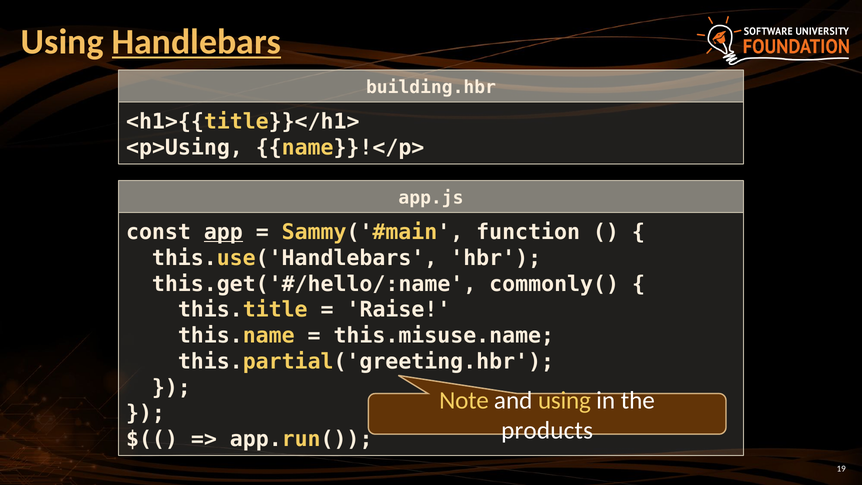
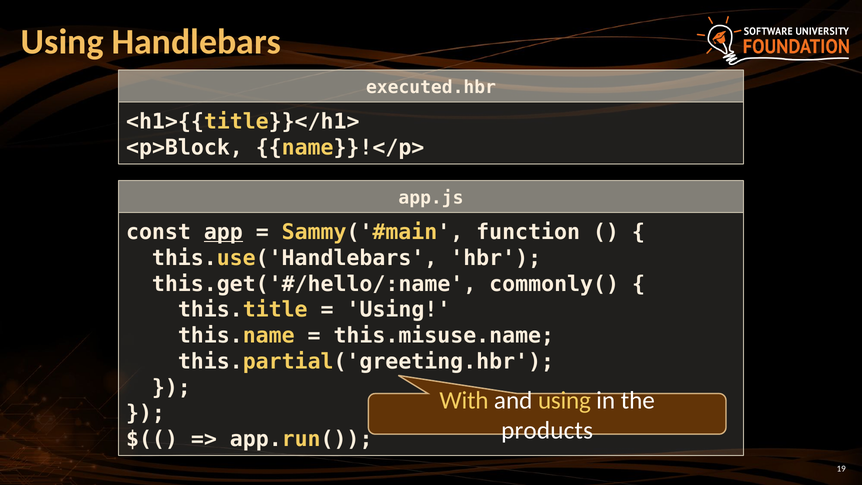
Handlebars underline: present -> none (196, 42)
building.hbr: building.hbr -> executed.hbr (431, 87)
<p>Using: <p>Using -> <p>Block (184, 147)
Raise: Raise -> Using (398, 310)
Note: Note -> With (464, 400)
